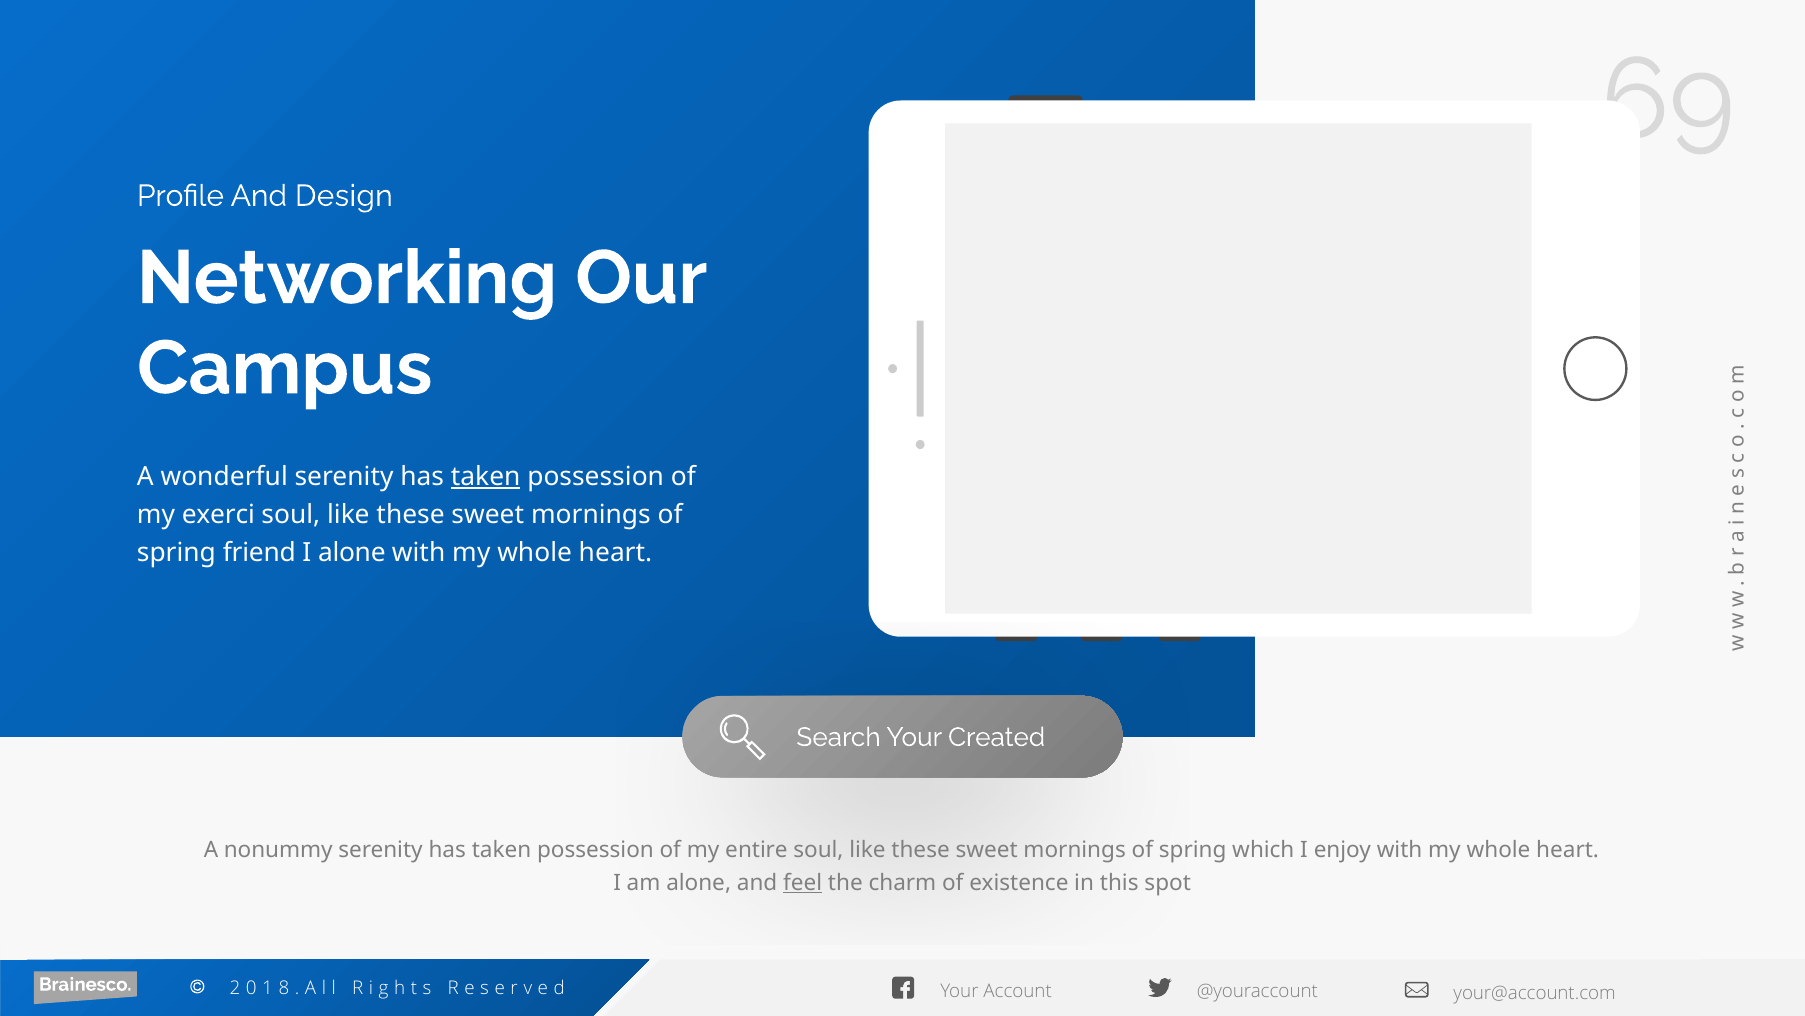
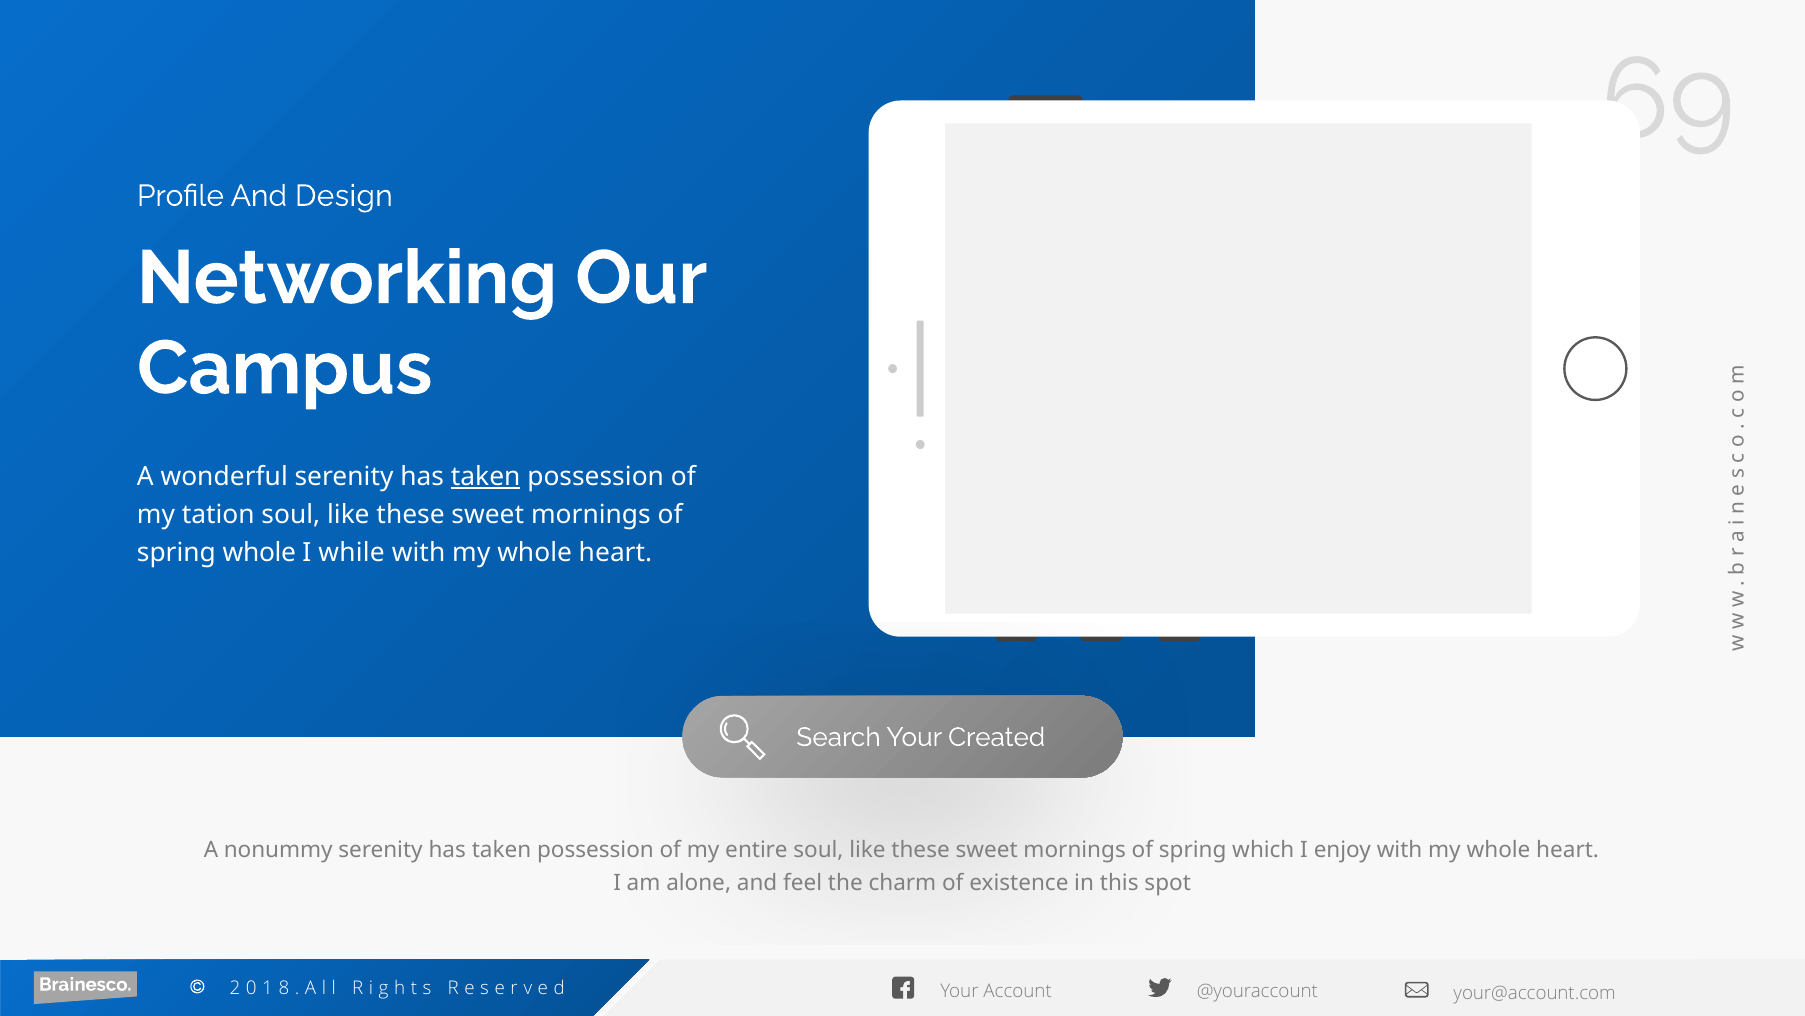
exerci: exerci -> tation (218, 514)
spring friend: friend -> whole (259, 552)
I alone: alone -> while (352, 552)
feel underline: present -> none (803, 882)
